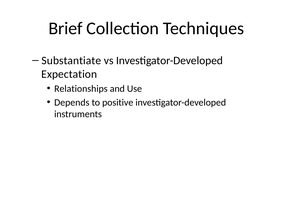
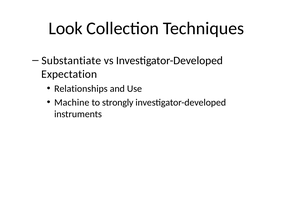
Brief: Brief -> Look (66, 28)
Depends: Depends -> Machine (72, 102)
positive: positive -> strongly (118, 102)
